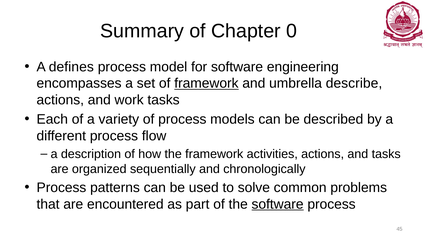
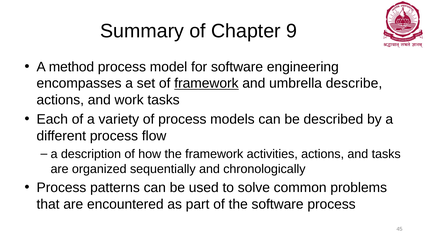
0: 0 -> 9 (292, 31)
defines: defines -> method (71, 67)
software underline: present -> none (278, 204)
